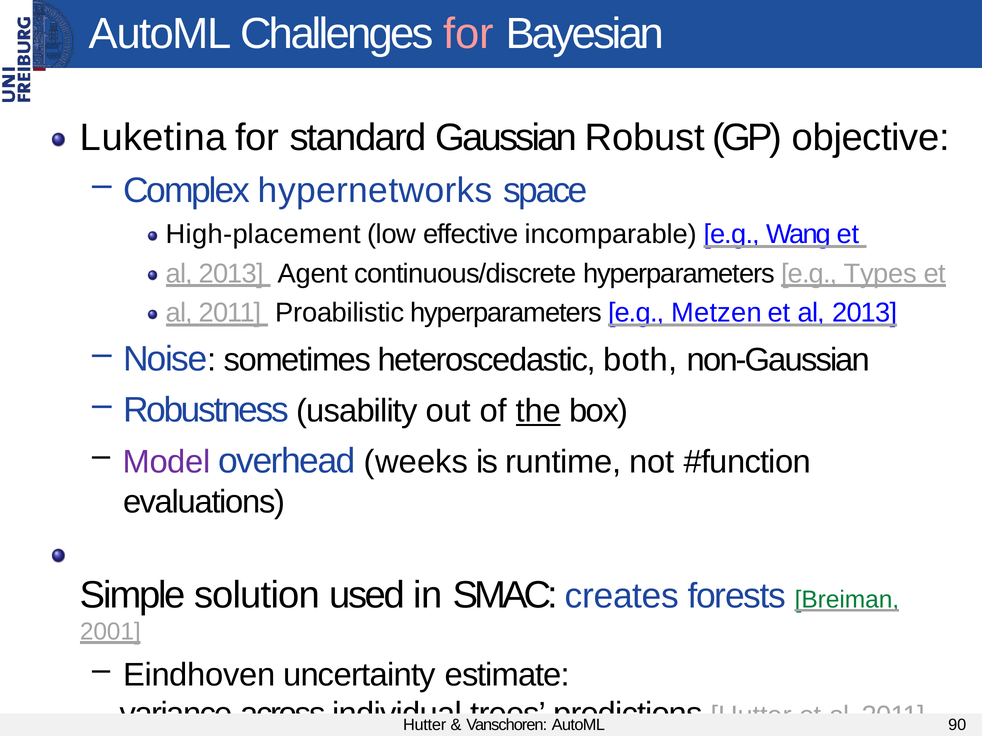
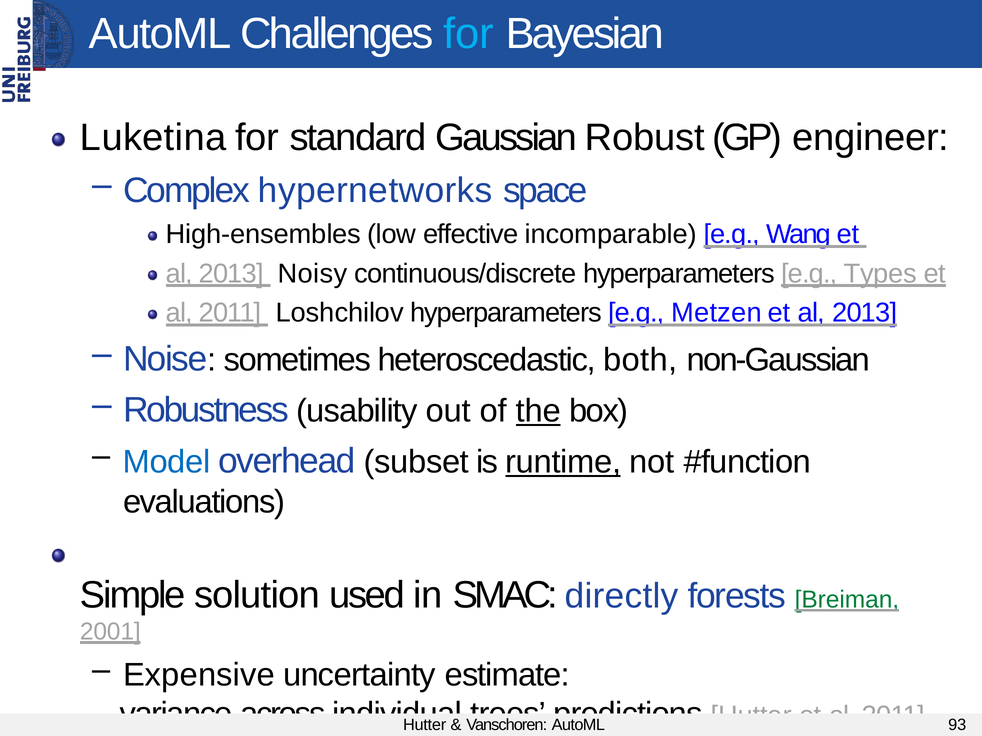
for colour: pink -> light blue (469, 34)
objective: objective -> engineer (871, 138)
High-placement: High-placement -> High-ensembles (264, 235)
Agent: Agent -> Noisy (313, 274)
Proabilistic: Proabilistic -> Loshchilov (340, 313)
Model colour: purple -> blue (167, 462)
weeks: weeks -> subset (416, 462)
runtime underline: none -> present (563, 462)
creates: creates -> directly (622, 596)
Eindhoven: Eindhoven -> Expensive (199, 675)
90: 90 -> 93 (957, 726)
